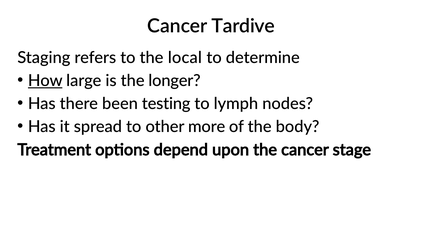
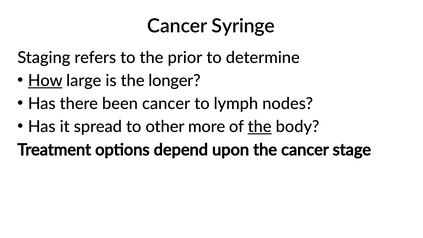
Tardive: Tardive -> Syringe (243, 26)
local: local -> prior (185, 58)
been testing: testing -> cancer (166, 104)
the underline: none -> present (260, 127)
